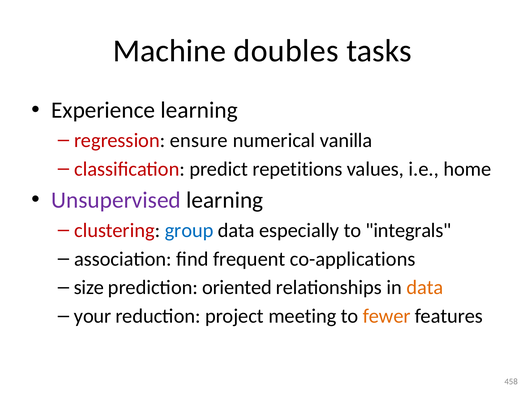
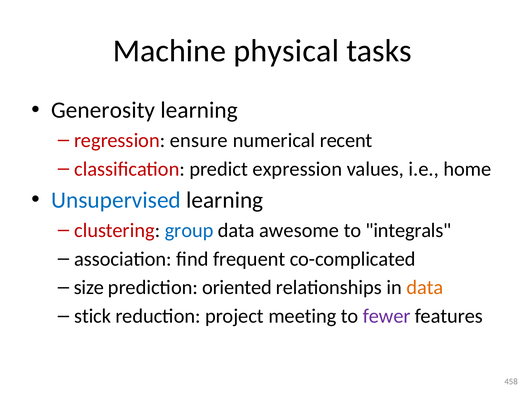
doubles: doubles -> physical (286, 51)
Experience: Experience -> Generosity (103, 110)
vanilla: vanilla -> recent (346, 140)
repetitions: repetitions -> expression (297, 169)
Unsupervised colour: purple -> blue (116, 200)
especially: especially -> awesome (299, 230)
co-applications: co-applications -> co-complicated (353, 259)
your: your -> stick (93, 316)
fewer colour: orange -> purple (387, 316)
